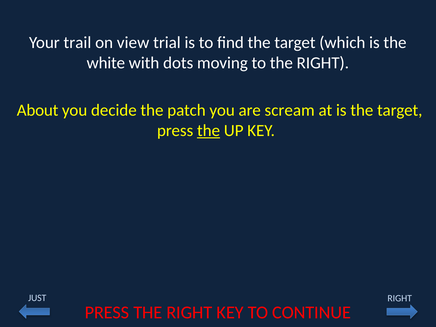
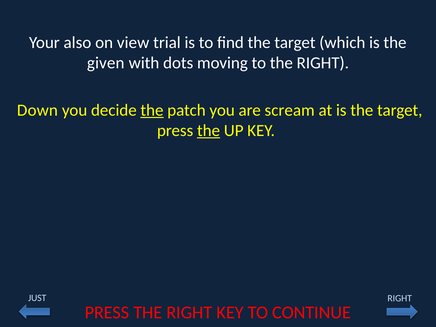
trail: trail -> also (77, 42)
white: white -> given (106, 63)
About: About -> Down (37, 110)
the underline: none -> present (152, 110)
